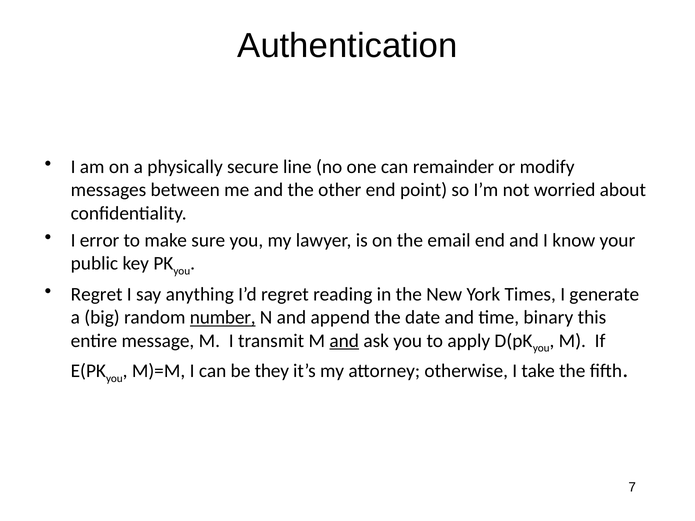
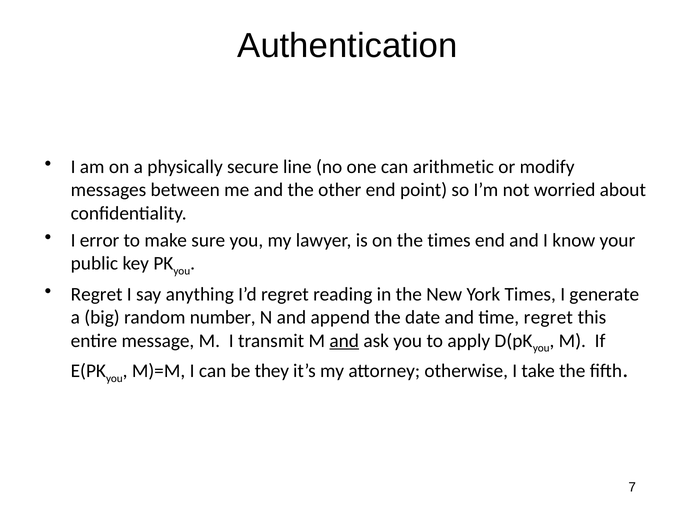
remainder: remainder -> arithmetic (453, 167)
the email: email -> times (449, 240)
number underline: present -> none (223, 318)
time binary: binary -> regret (548, 318)
